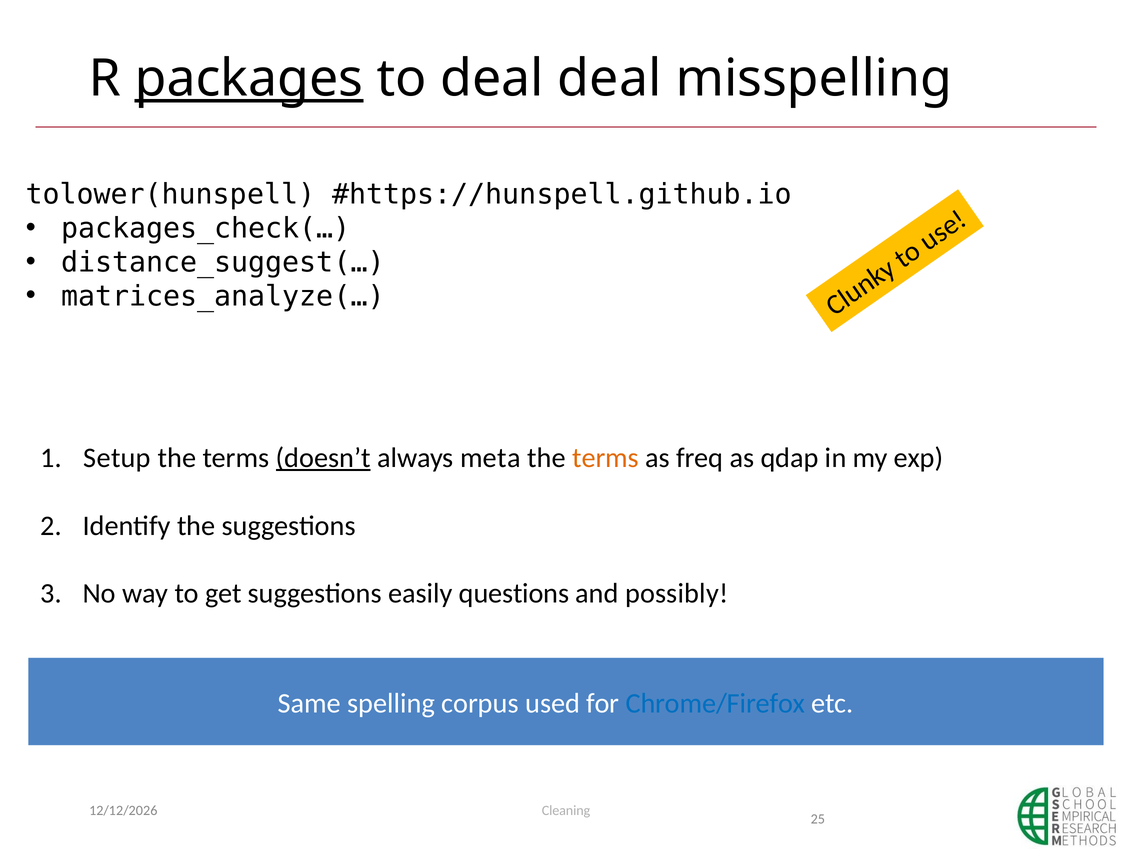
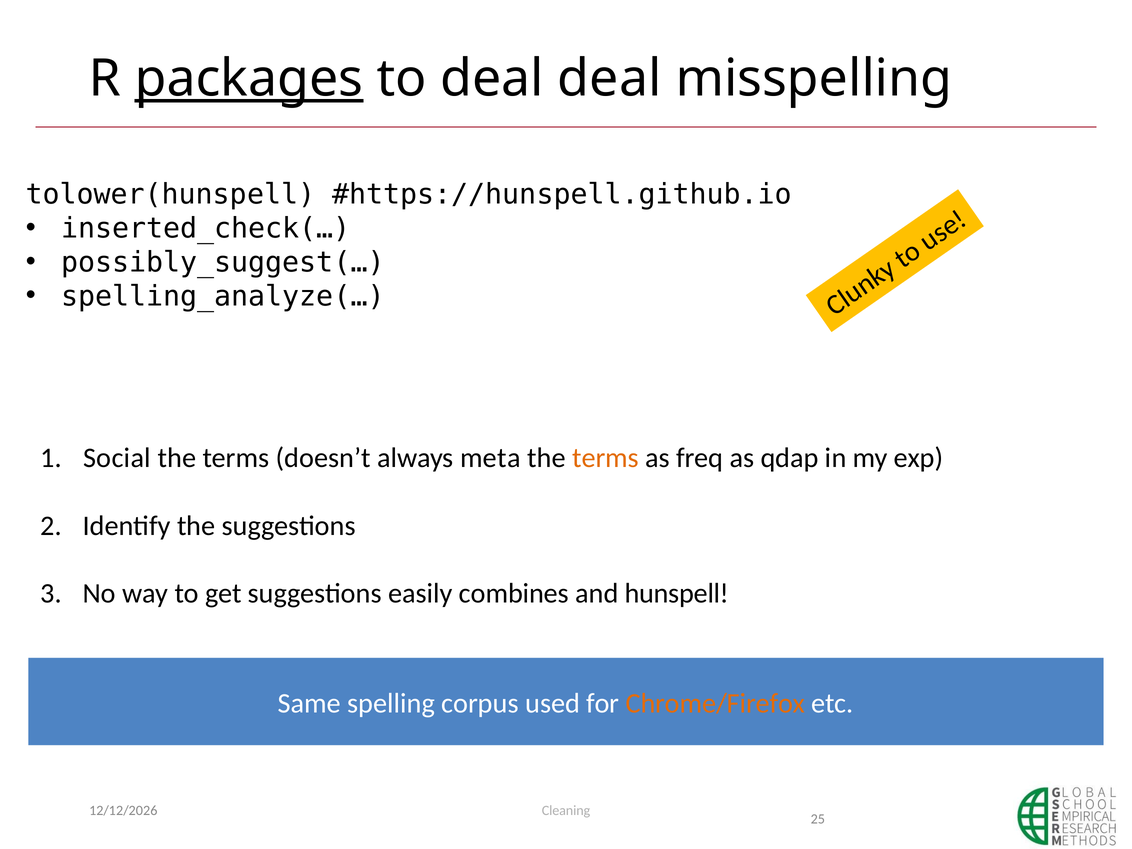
packages_check(…: packages_check(… -> inserted_check(… (206, 228)
distance_suggest(…: distance_suggest(… -> possibly_suggest(… (223, 262)
matrices_analyze(…: matrices_analyze(… -> spelling_analyze(… (223, 296)
Setup: Setup -> Social (117, 458)
doesn’t underline: present -> none (323, 458)
questions: questions -> combines (514, 594)
possibly: possibly -> hunspell (677, 594)
Chrome/Firefox colour: blue -> orange (715, 704)
